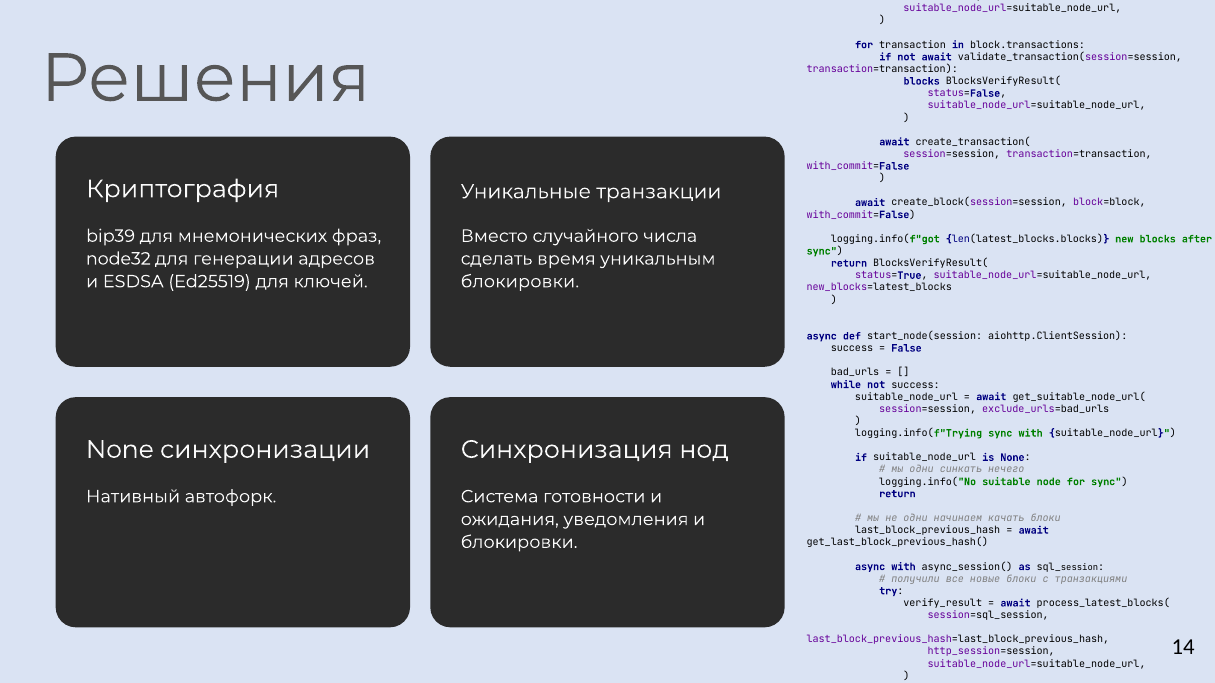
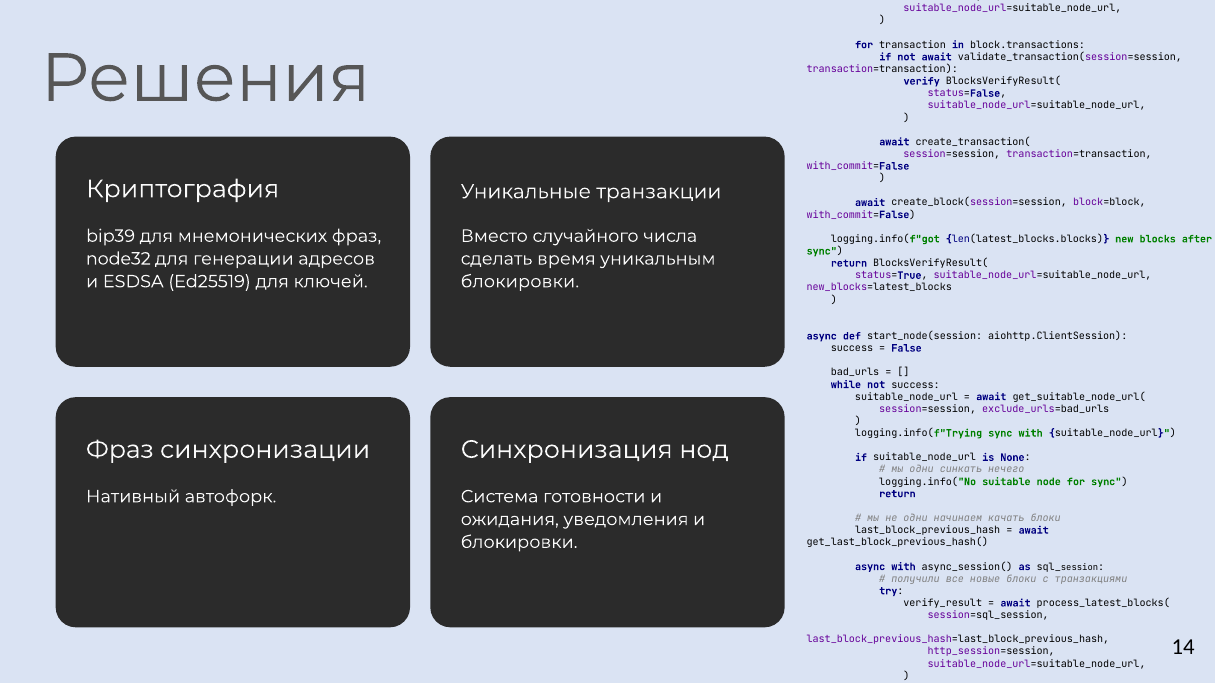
blocks: blocks -> verify (922, 81)
None: None -> Фраз (120, 450)
